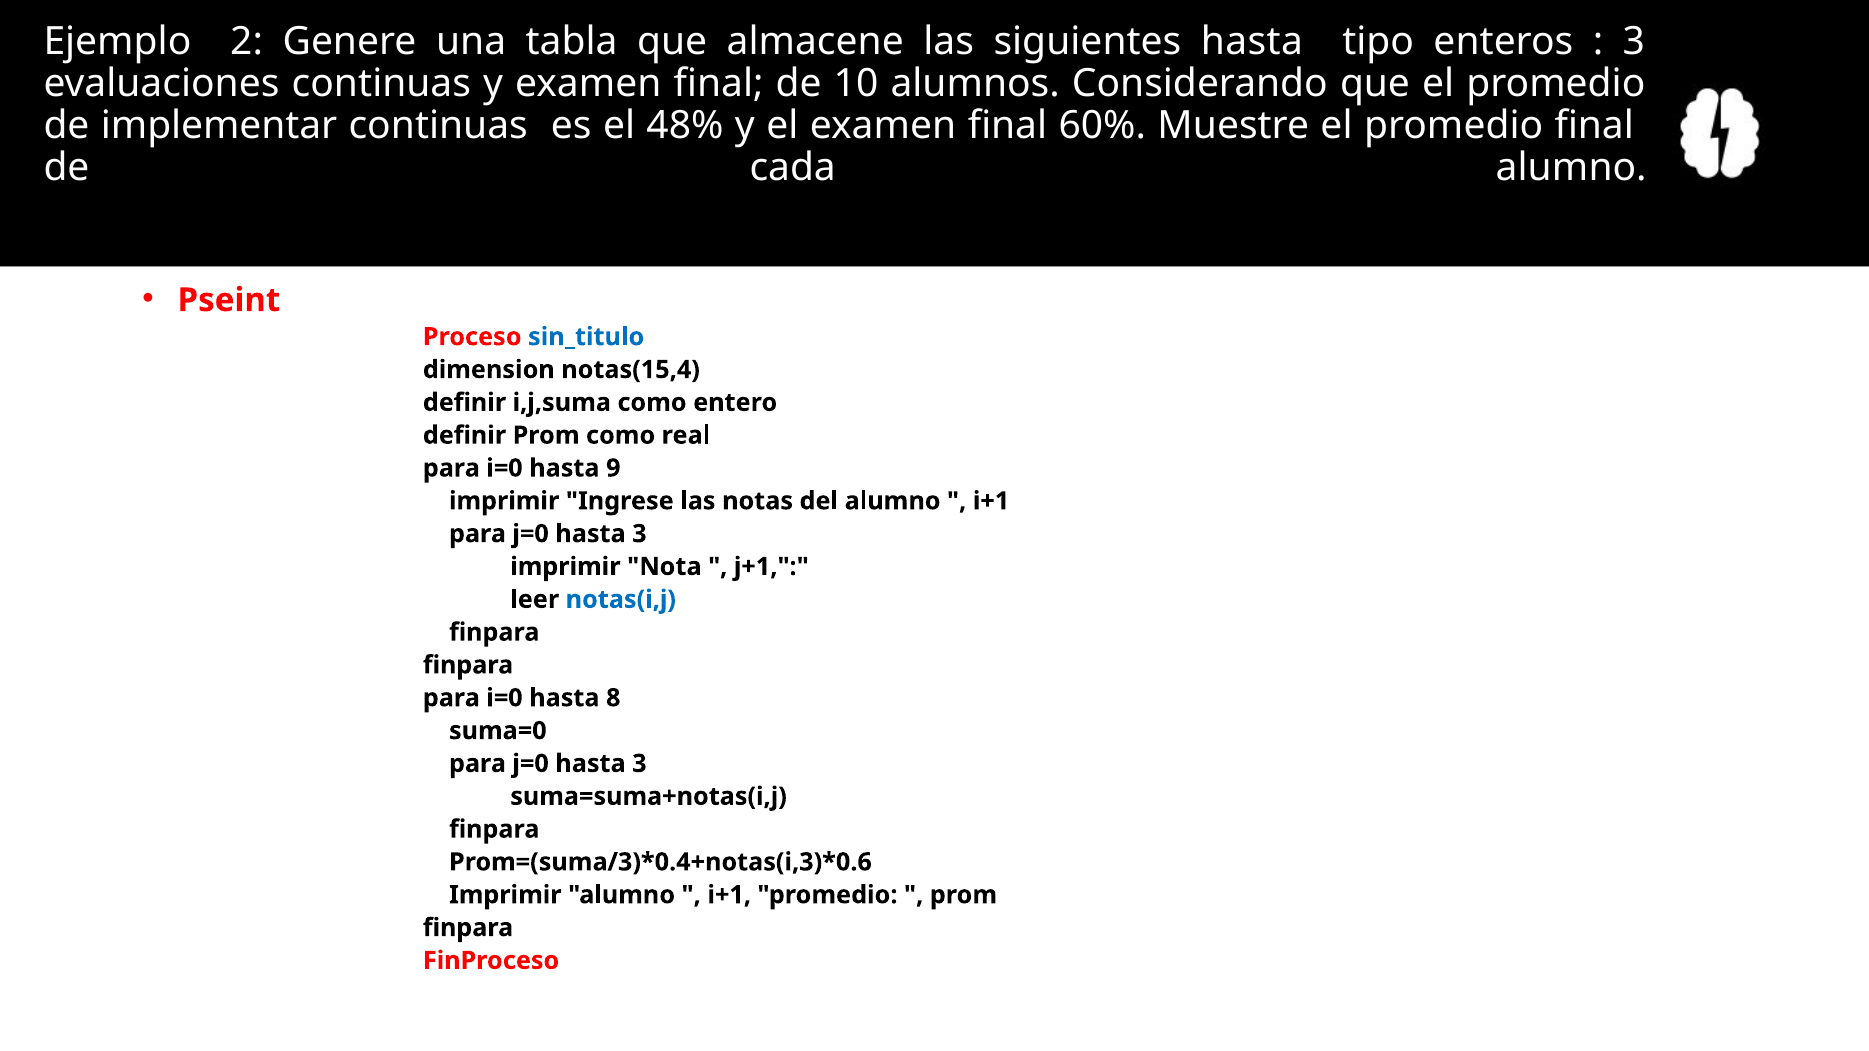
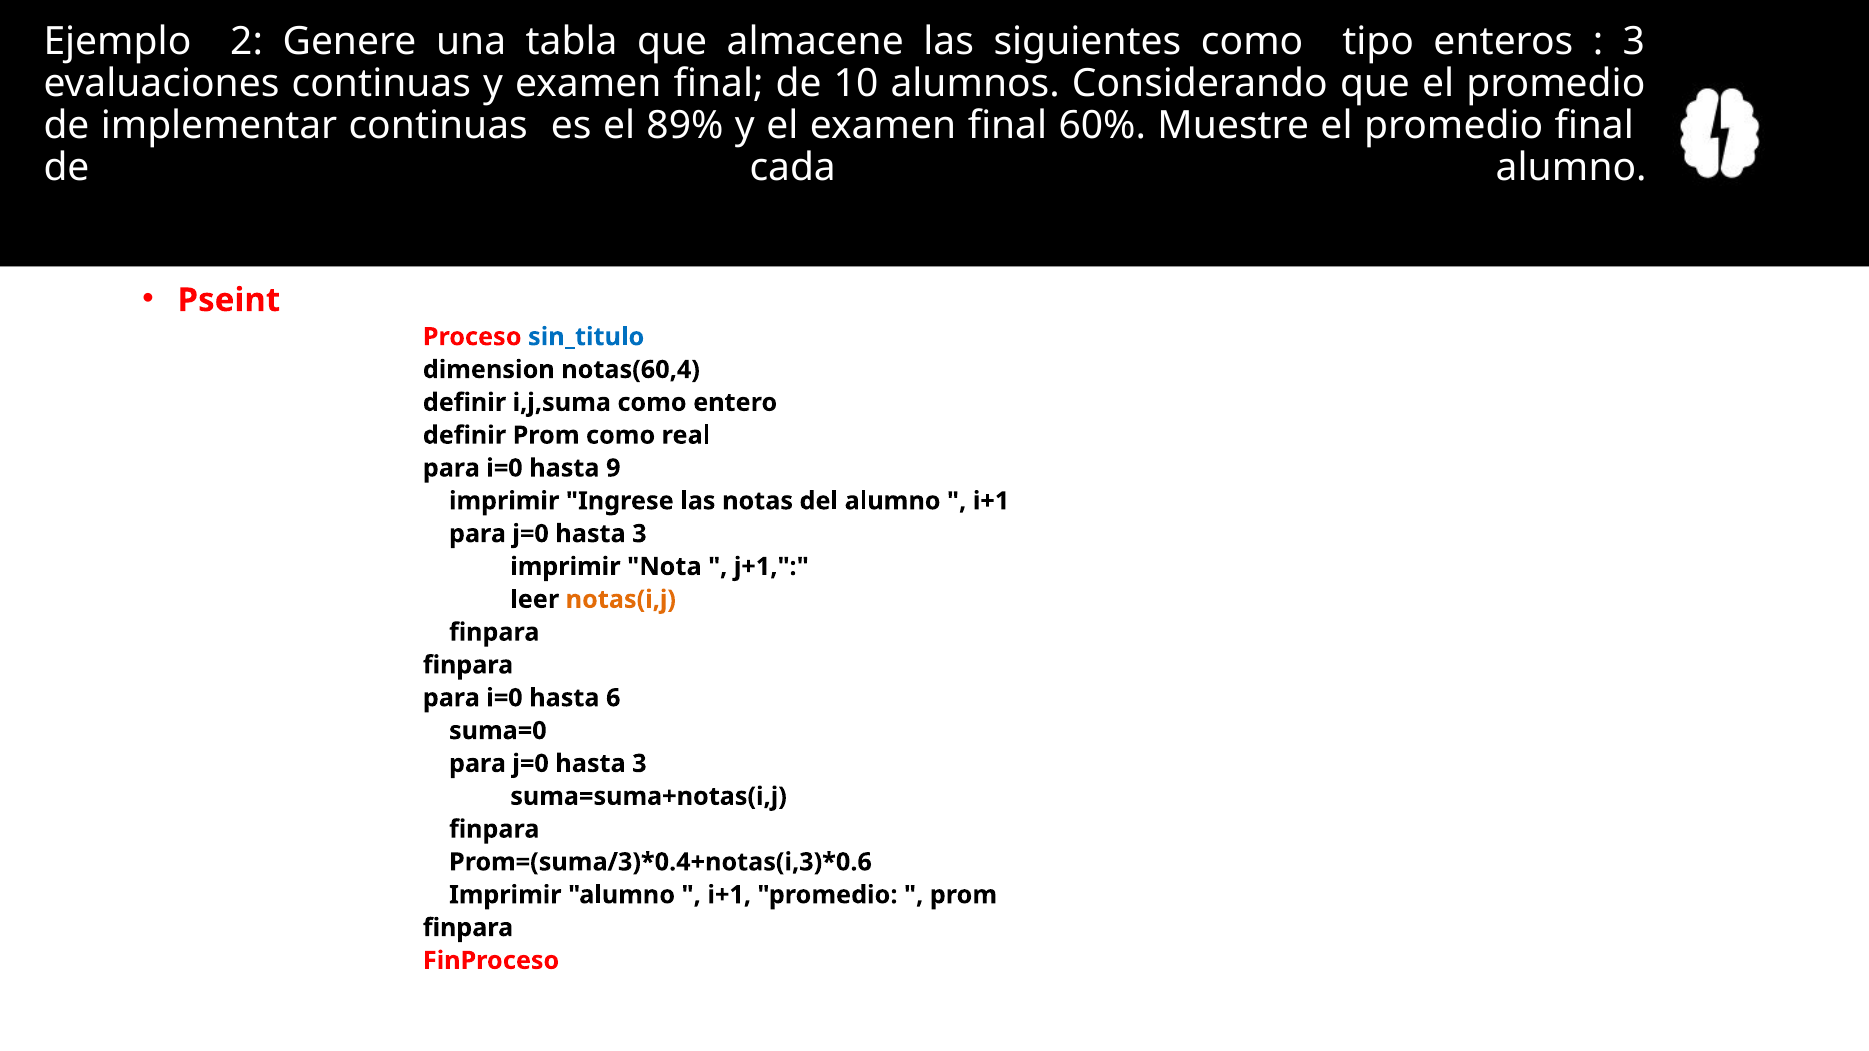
siguientes hasta: hasta -> como (1252, 41)
48%: 48% -> 89% (685, 126)
notas(15,4: notas(15,4 -> notas(60,4 (631, 370)
notas(i,j colour: blue -> orange (621, 600)
8: 8 -> 6 (613, 698)
